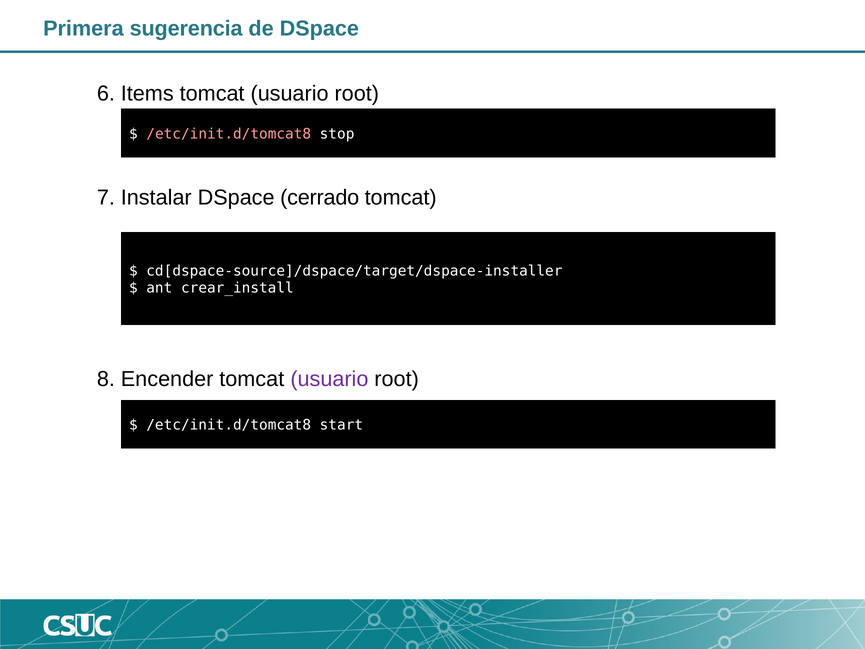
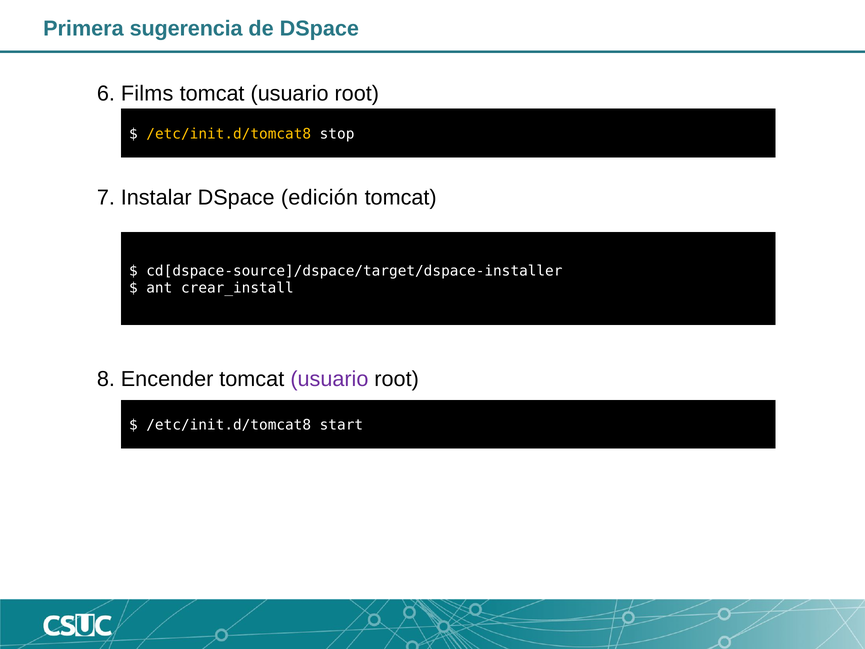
Items: Items -> Films (147, 94)
/etc/init.d/tomcat8 colour: pink -> yellow (229, 134)
cerrado: cerrado -> edición (319, 197)
